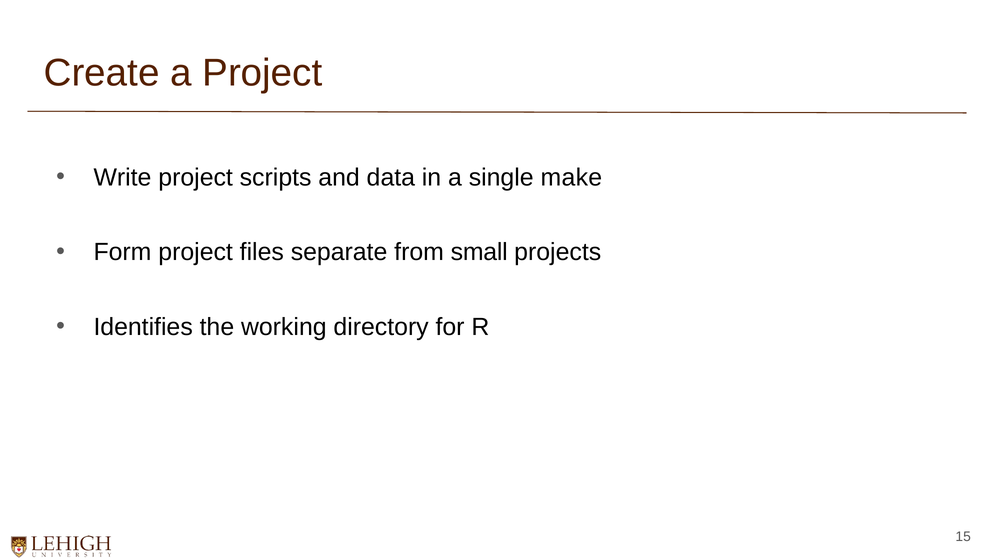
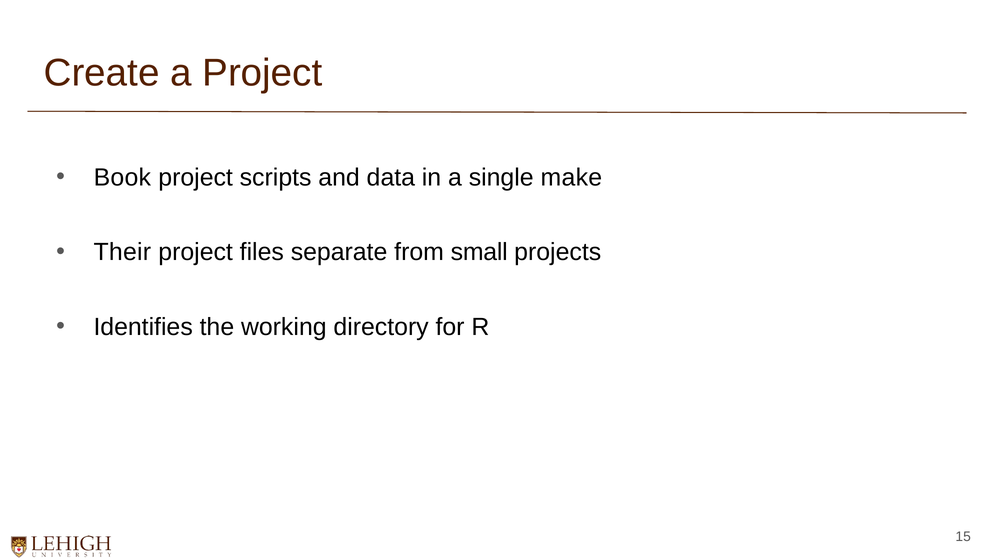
Write: Write -> Book (122, 177)
Form: Form -> Their (122, 252)
